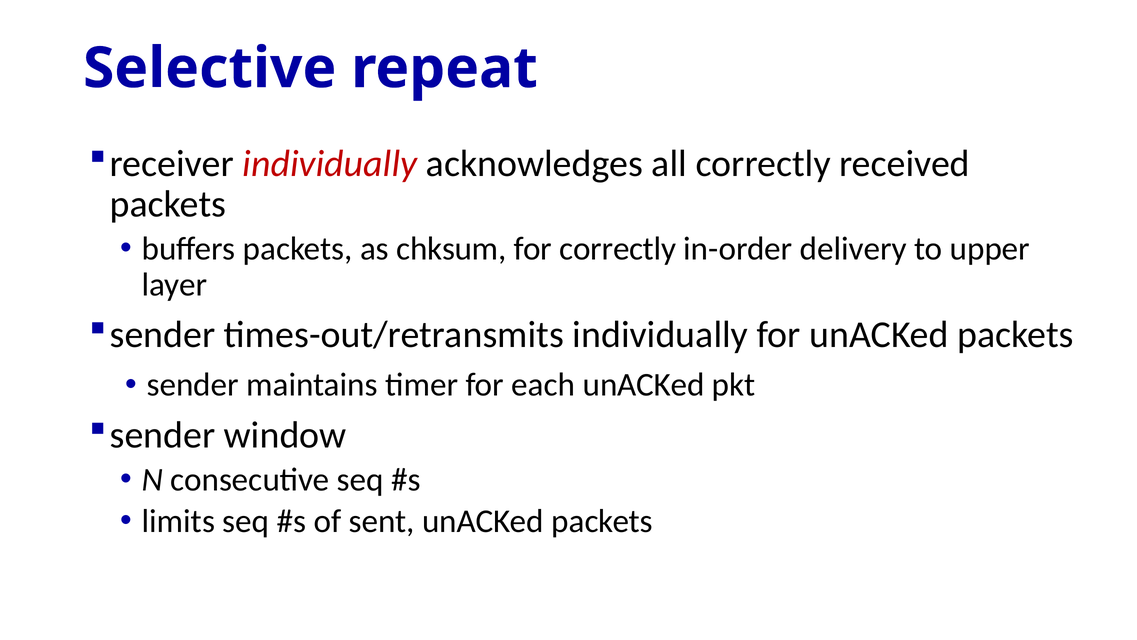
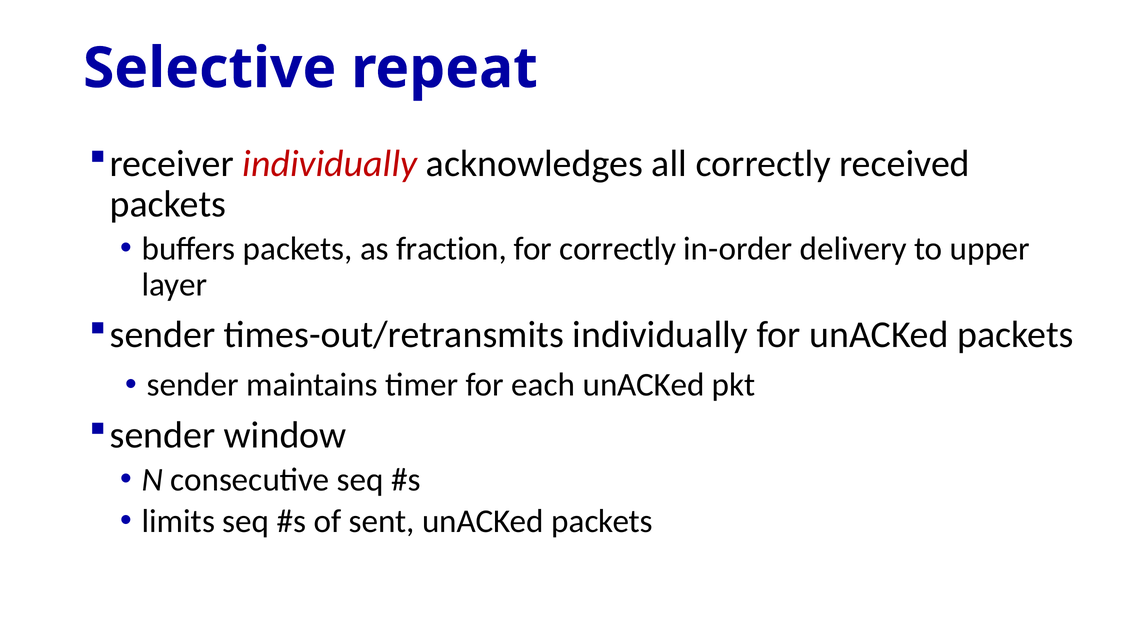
chksum: chksum -> fraction (451, 249)
